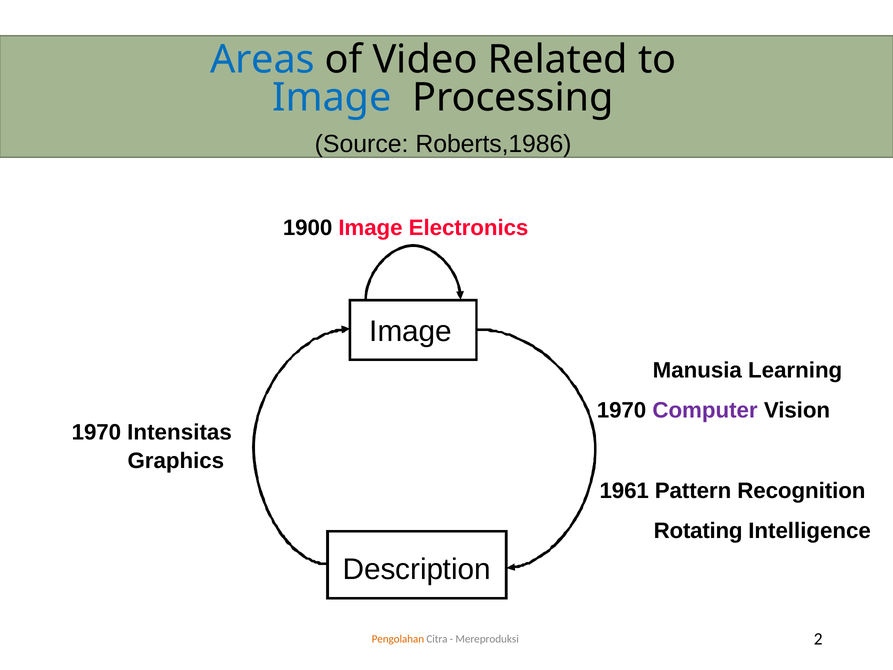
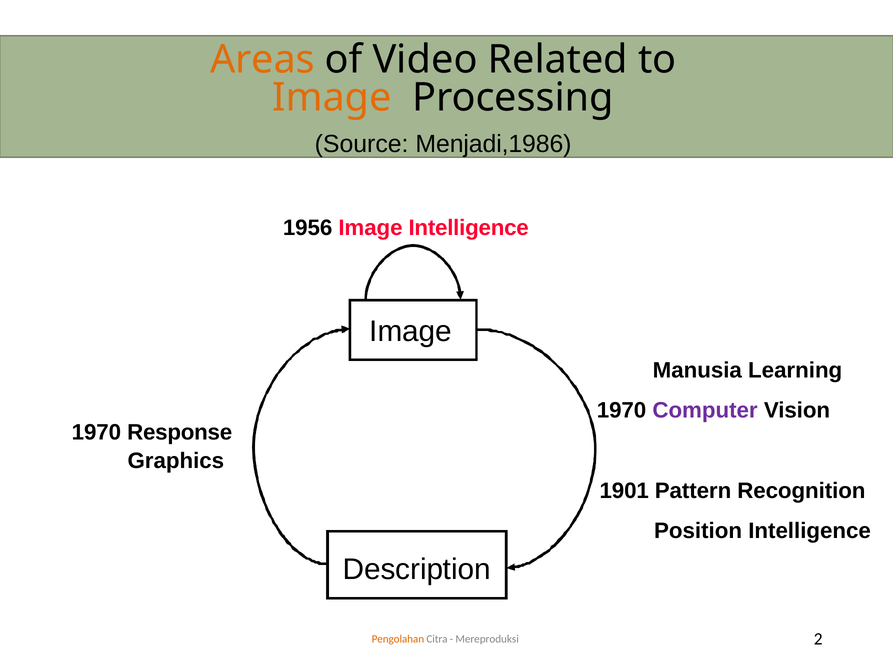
Areas colour: blue -> orange (262, 60)
Image colour: blue -> orange (332, 98)
Roberts,1986: Roberts,1986 -> Menjadi,1986 (493, 144)
1900: 1900 -> 1956 (308, 228)
Image Electronics: Electronics -> Intelligence (469, 228)
Intensitas: Intensitas -> Response (180, 432)
1961: 1961 -> 1901 (624, 491)
Rotating: Rotating -> Position (698, 531)
